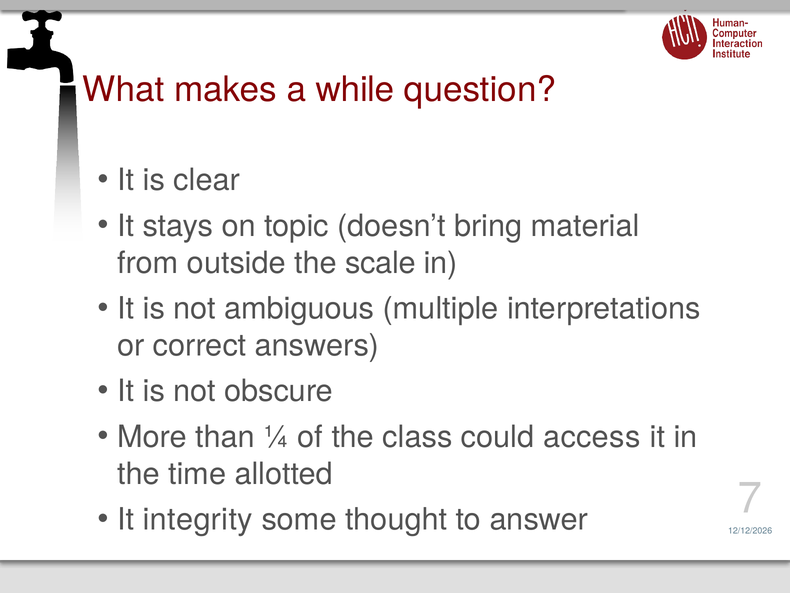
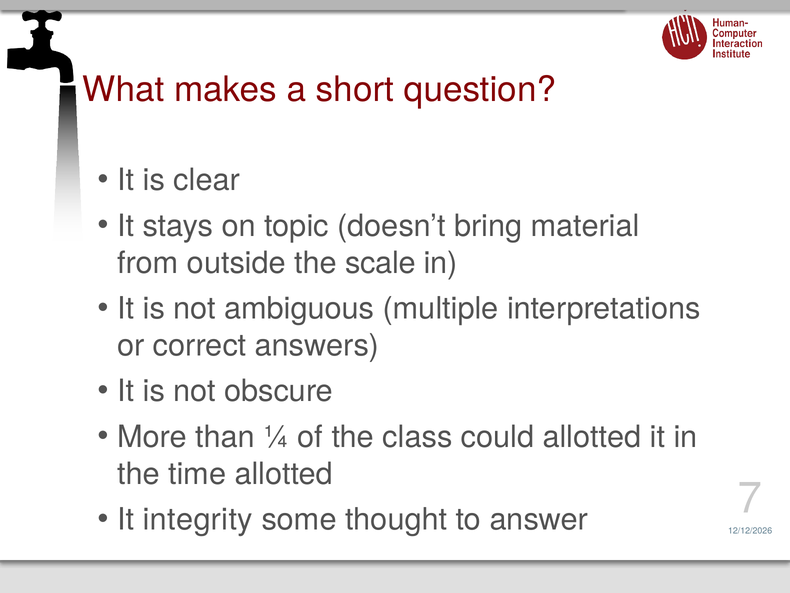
while: while -> short (355, 90)
could access: access -> allotted (592, 437)
